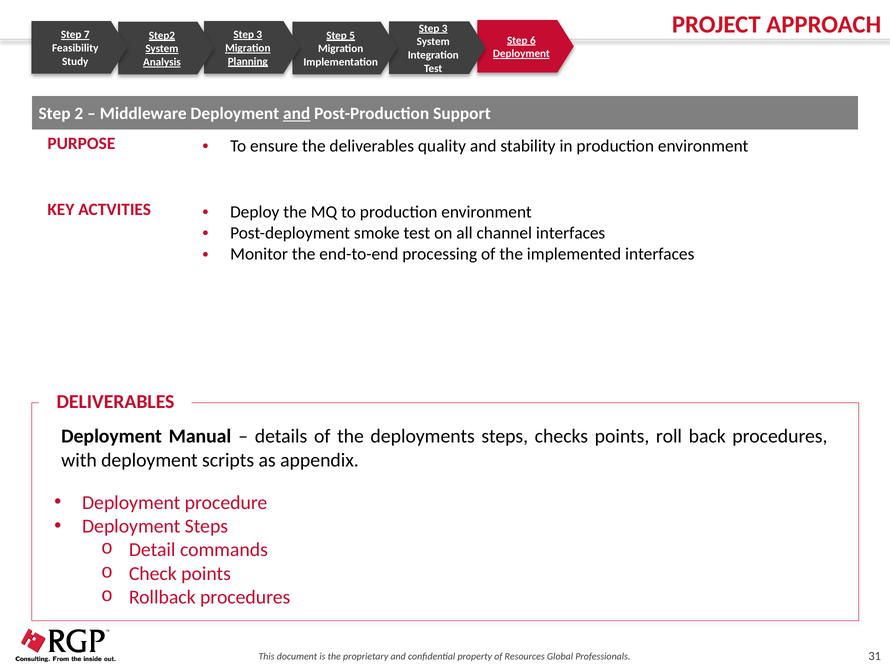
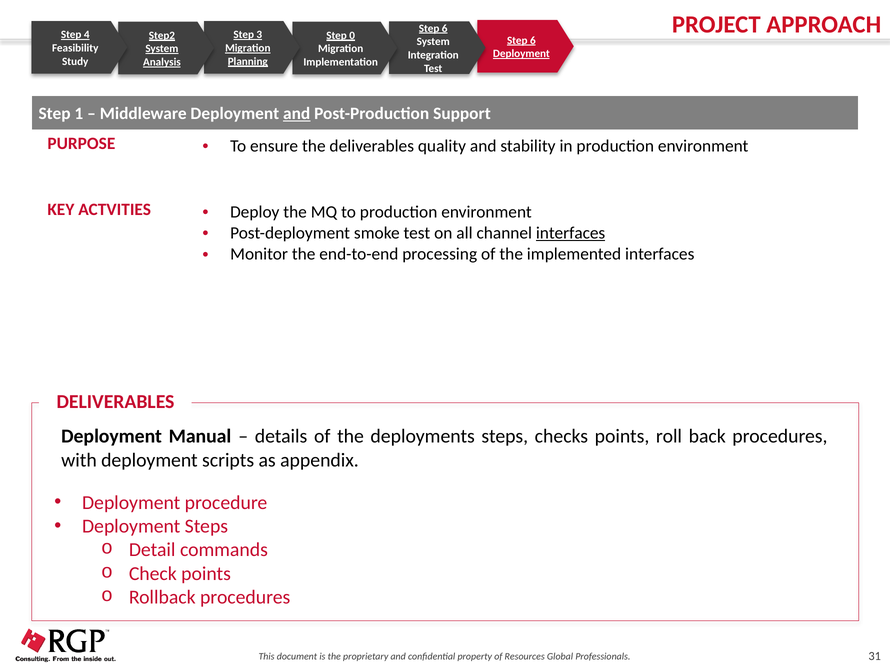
3: 3 -> 6 (445, 28)
7: 7 -> 4 (87, 35)
5: 5 -> 0 (352, 35)
2: 2 -> 1 (79, 113)
interfaces underline: none -> present (571, 233)
